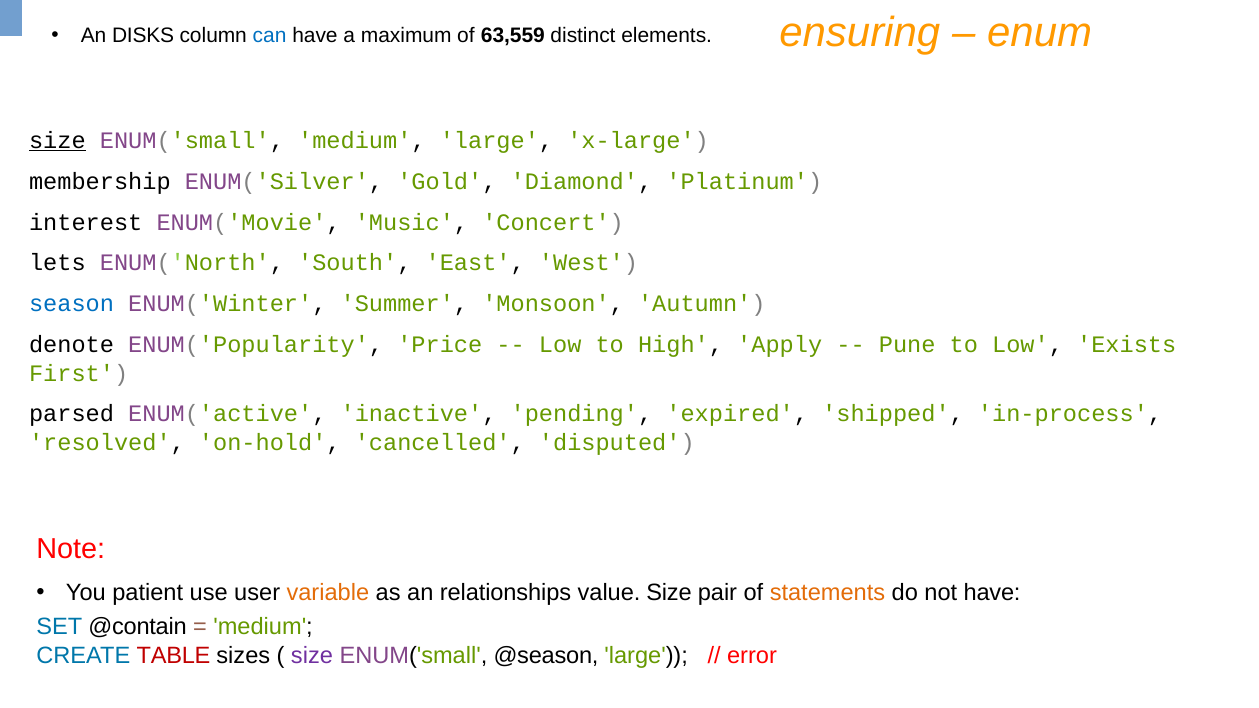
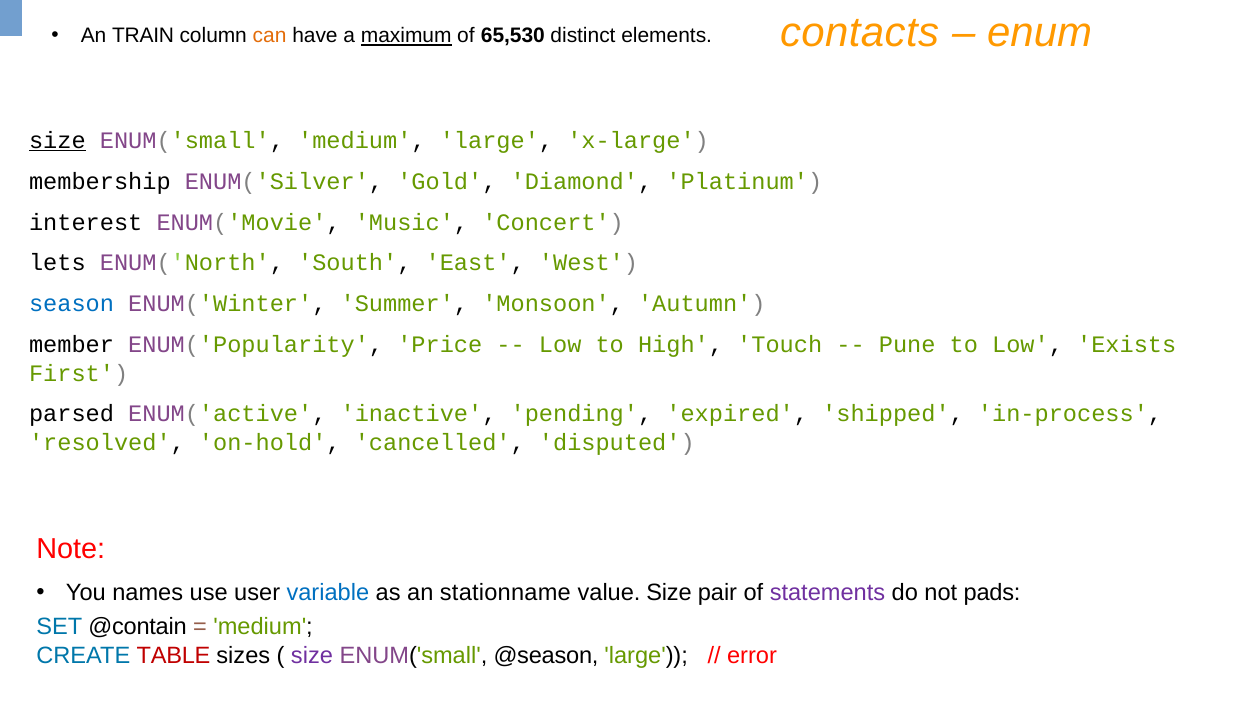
ensuring: ensuring -> contacts (860, 33)
DISKS: DISKS -> TRAIN (143, 36)
can colour: blue -> orange (270, 36)
maximum underline: none -> present (406, 36)
63,559: 63,559 -> 65,530 (513, 36)
denote: denote -> member (72, 345)
Apply: Apply -> Touch (780, 345)
patient: patient -> names (148, 593)
variable colour: orange -> blue (328, 593)
relationships: relationships -> stationname (505, 593)
statements colour: orange -> purple (827, 593)
not have: have -> pads (992, 593)
